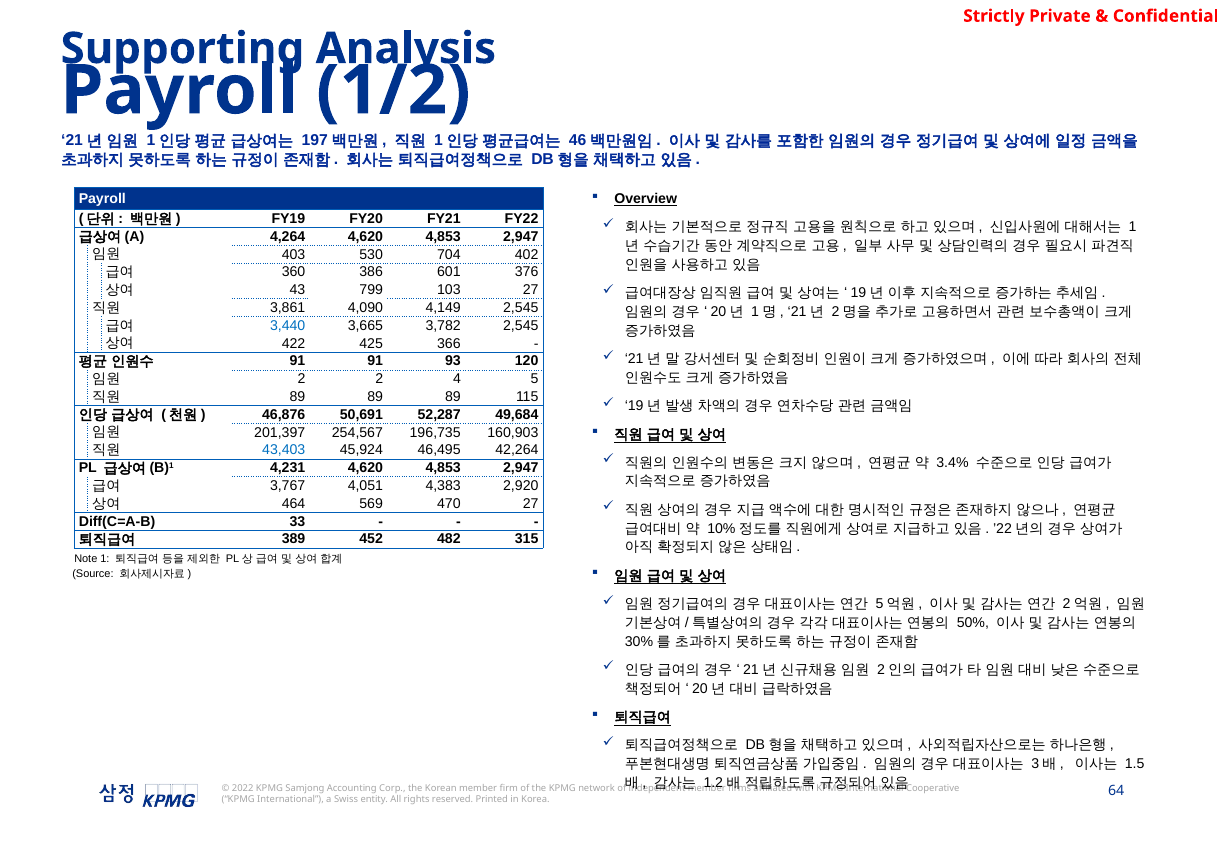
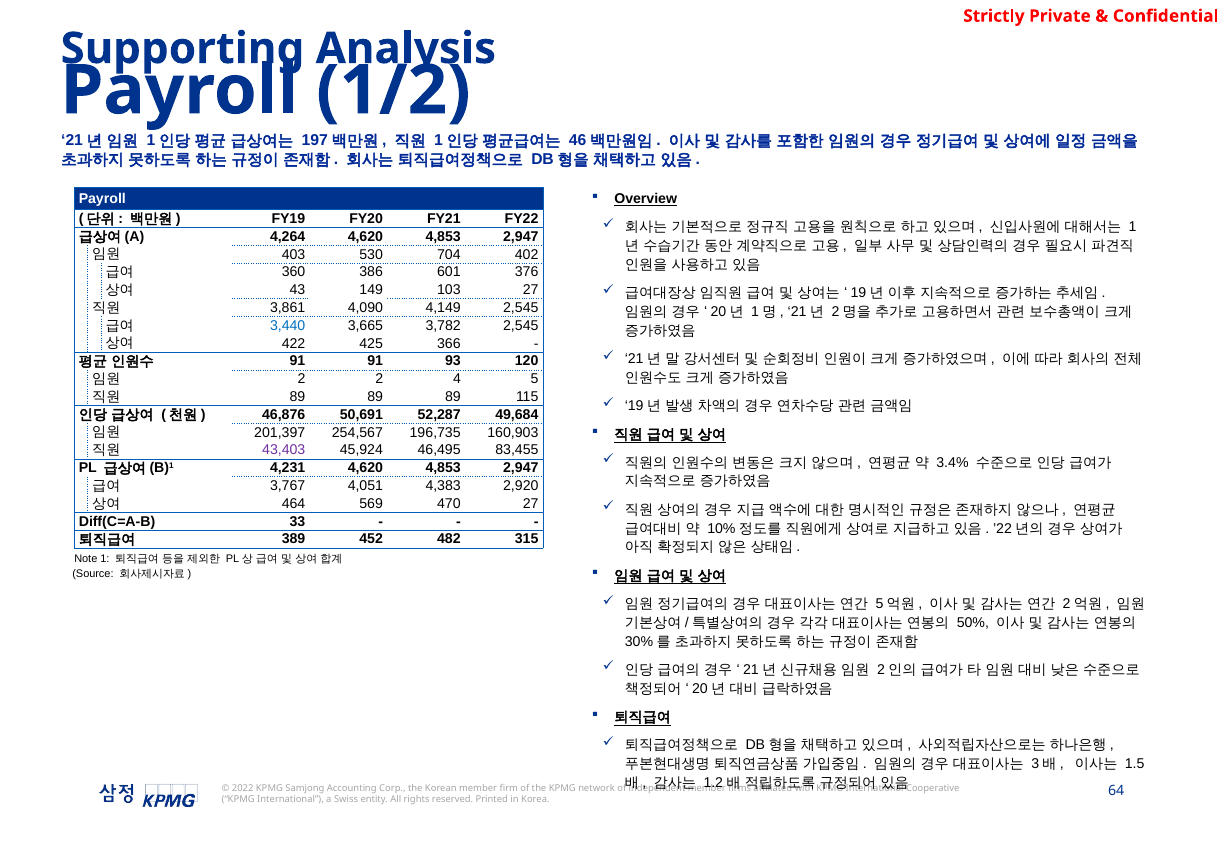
799: 799 -> 149 (371, 290)
43,403 colour: blue -> purple (284, 450)
42,264: 42,264 -> 83,455 (517, 450)
